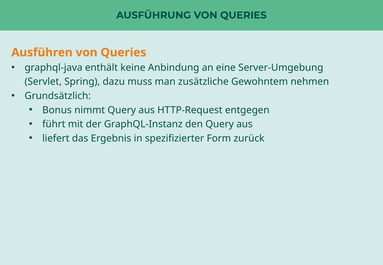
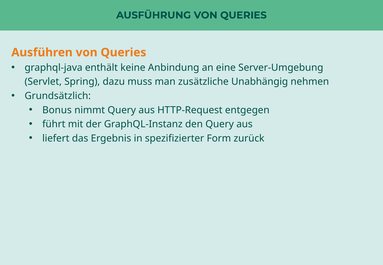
Gewohntem: Gewohntem -> Unabhängig (260, 82)
